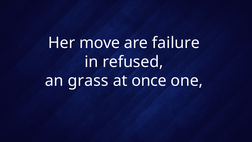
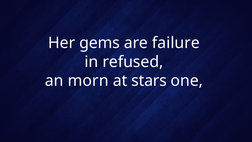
move: move -> gems (100, 43)
grass: grass -> morn (88, 81)
once: once -> stars (149, 81)
